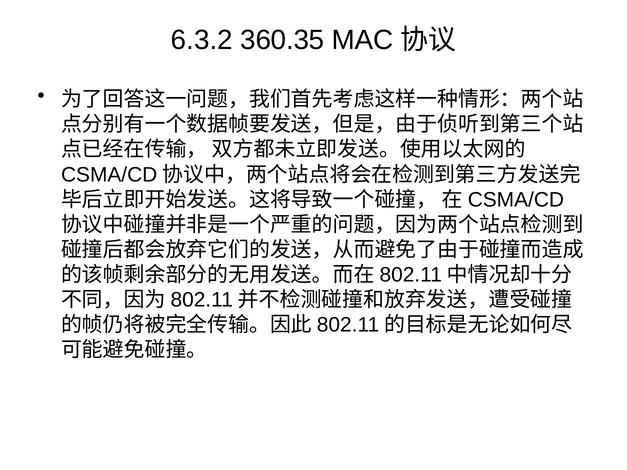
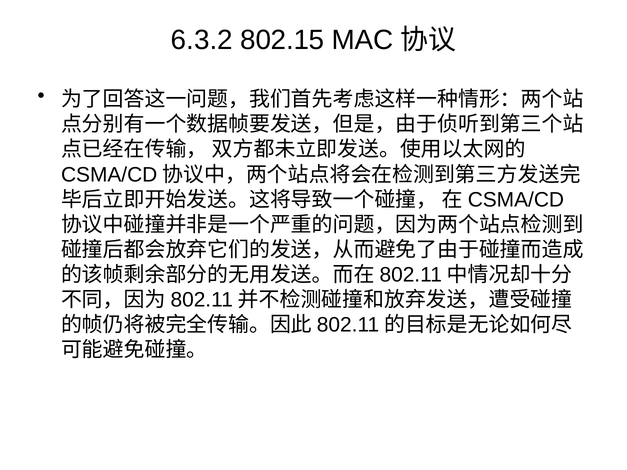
360.35: 360.35 -> 802.15 (282, 40)
